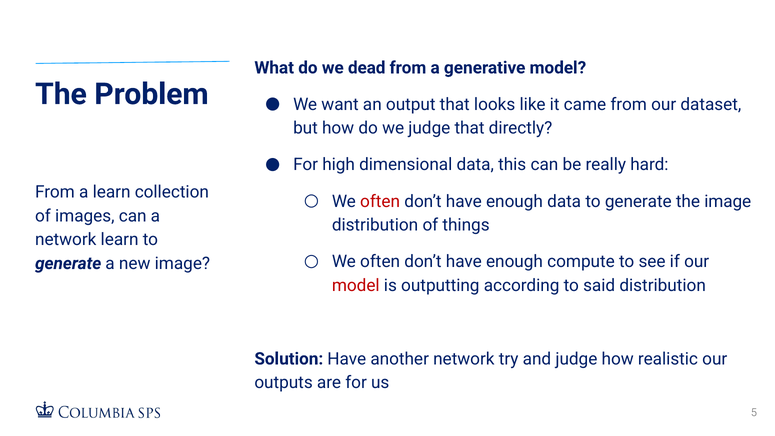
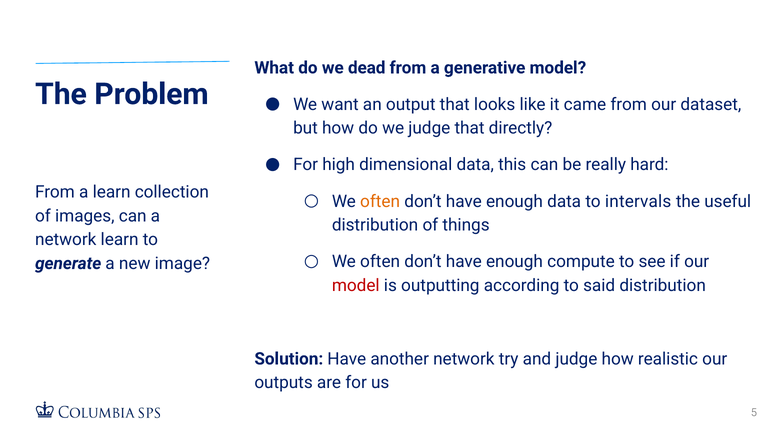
often colour: red -> orange (380, 201)
data to generate: generate -> intervals (638, 201)
the image: image -> useful (728, 201)
